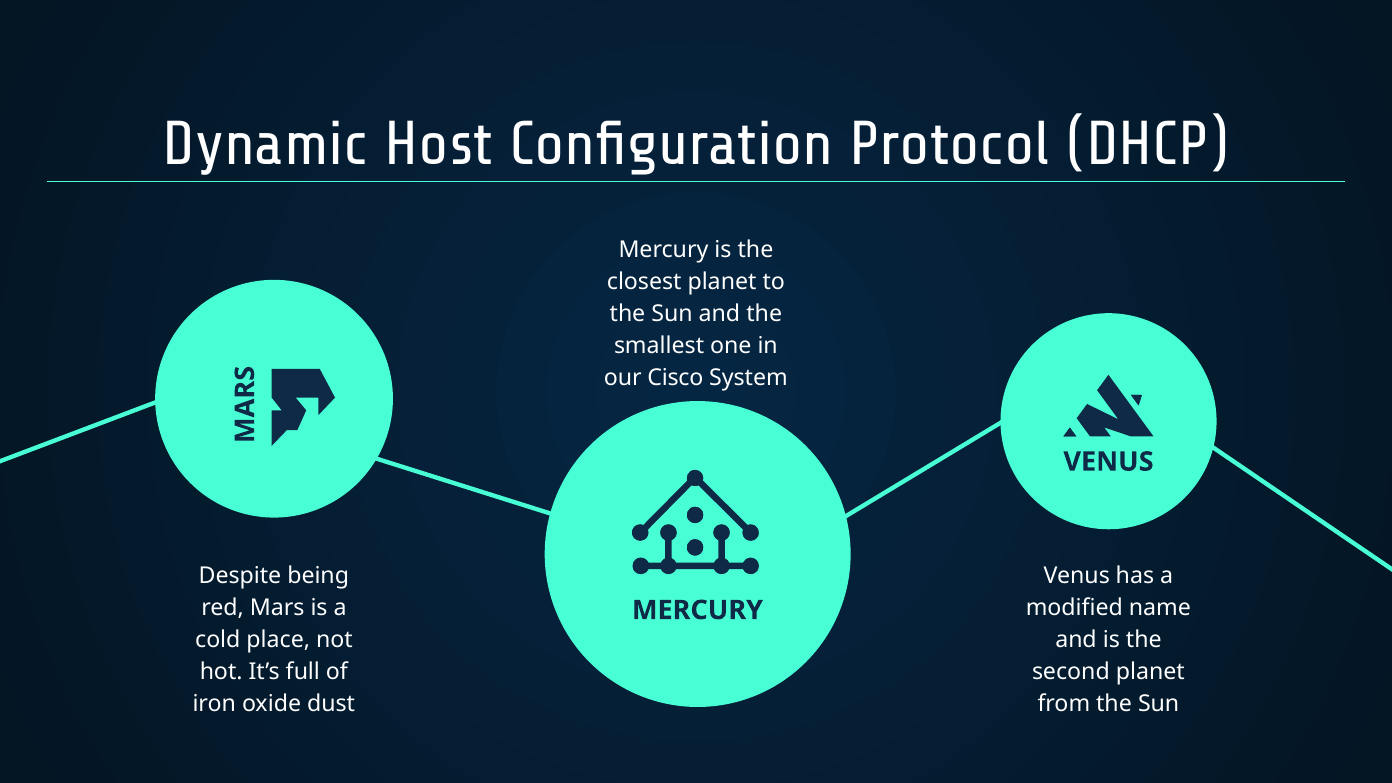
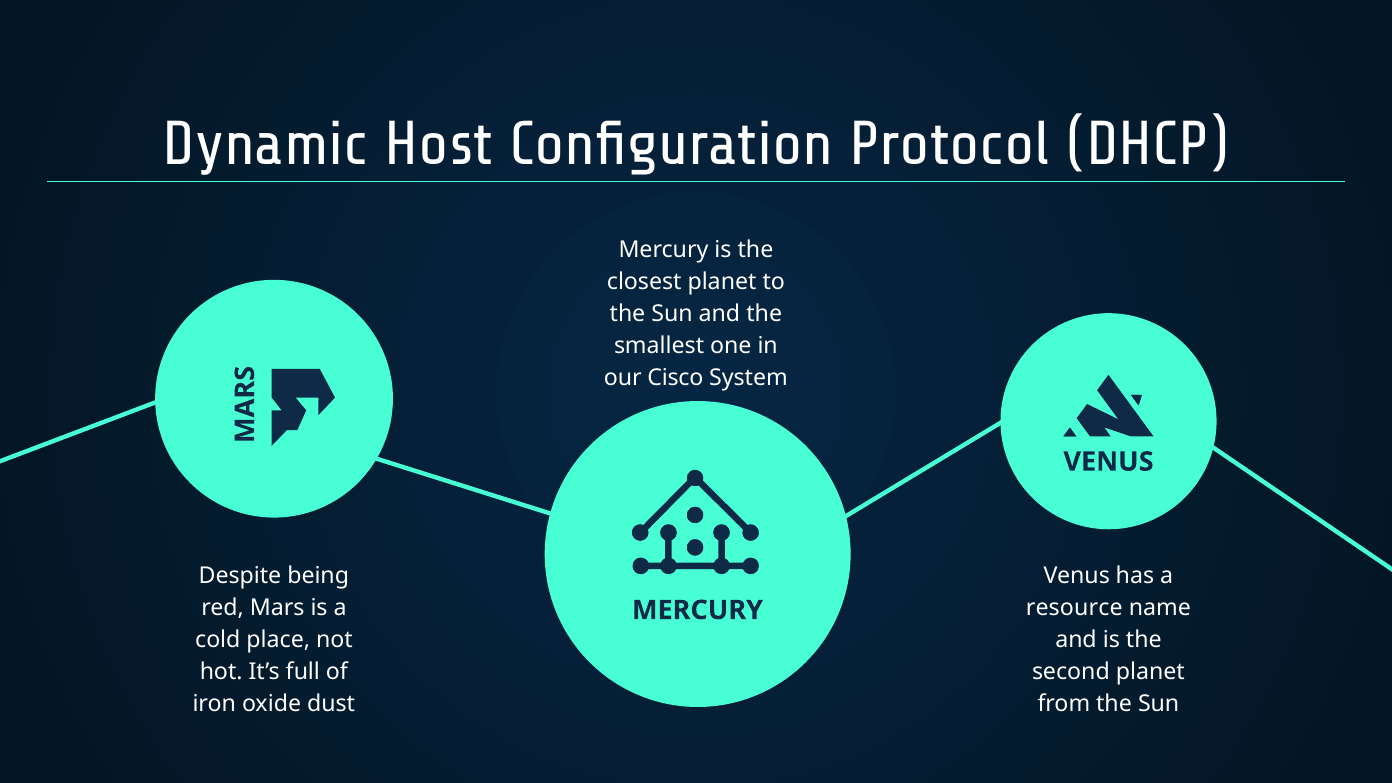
modified: modified -> resource (1074, 608)
